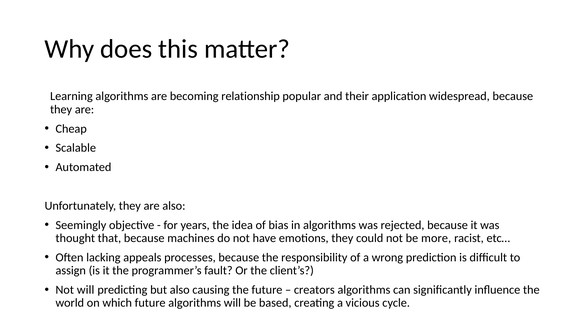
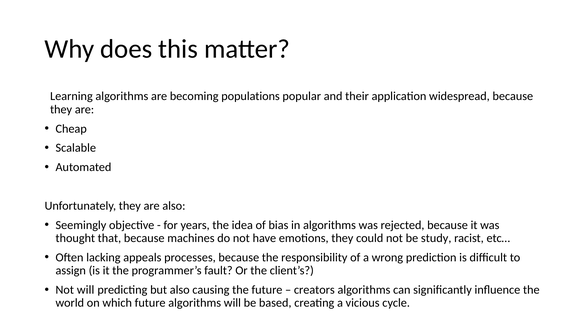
relationship: relationship -> populations (251, 96)
more: more -> study (436, 238)
